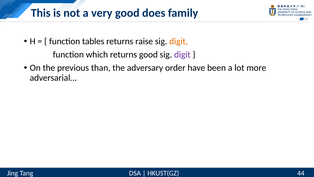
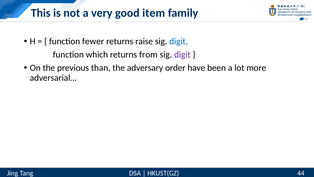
does: does -> item (154, 13)
tables: tables -> fewer (93, 41)
digit colour: orange -> blue (179, 41)
returns good: good -> from (148, 55)
